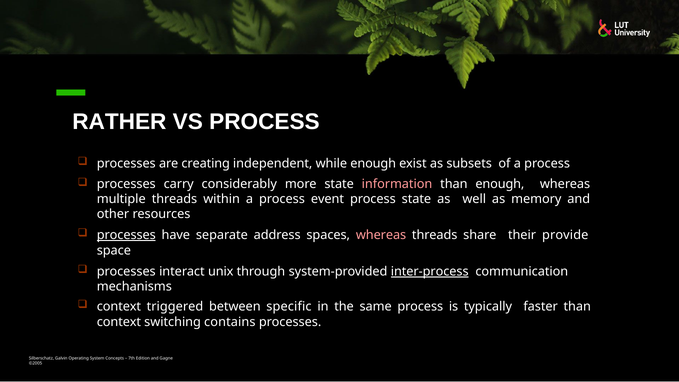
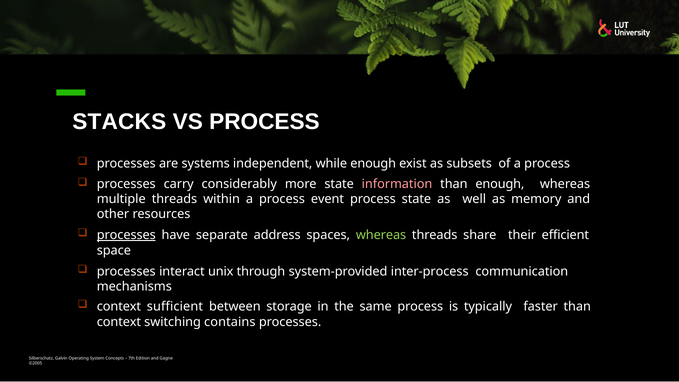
RATHER: RATHER -> STACKS (119, 122)
creating: creating -> systems (206, 164)
whereas colour: pink -> light green (381, 235)
provide: provide -> efficient (565, 235)
inter-process underline: present -> none (430, 271)
triggered: triggered -> sufficient (175, 306)
specific: specific -> storage (289, 306)
